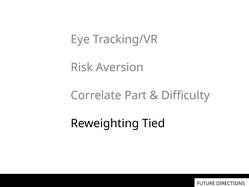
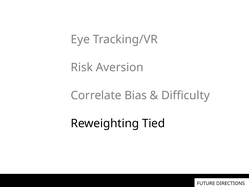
Part: Part -> Bias (136, 95)
